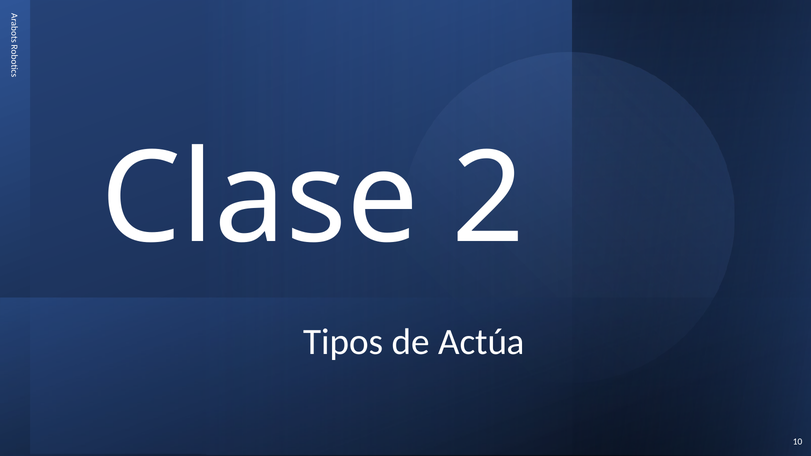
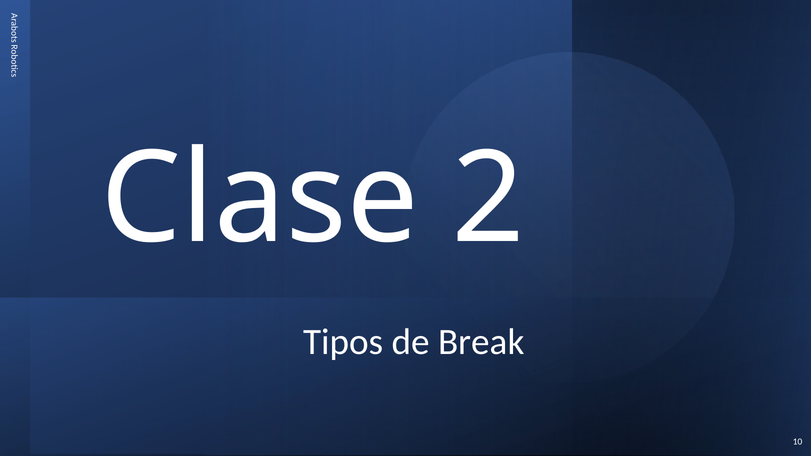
Actúa: Actúa -> Break (481, 342)
